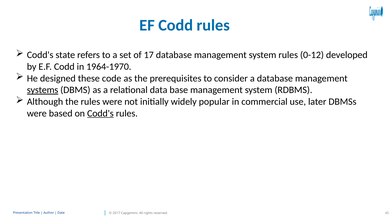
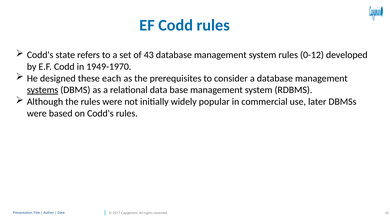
17: 17 -> 43 (149, 55)
1964-1970: 1964-1970 -> 1949-1970 (109, 67)
code: code -> each (112, 78)
Codd's underline: present -> none (100, 114)
